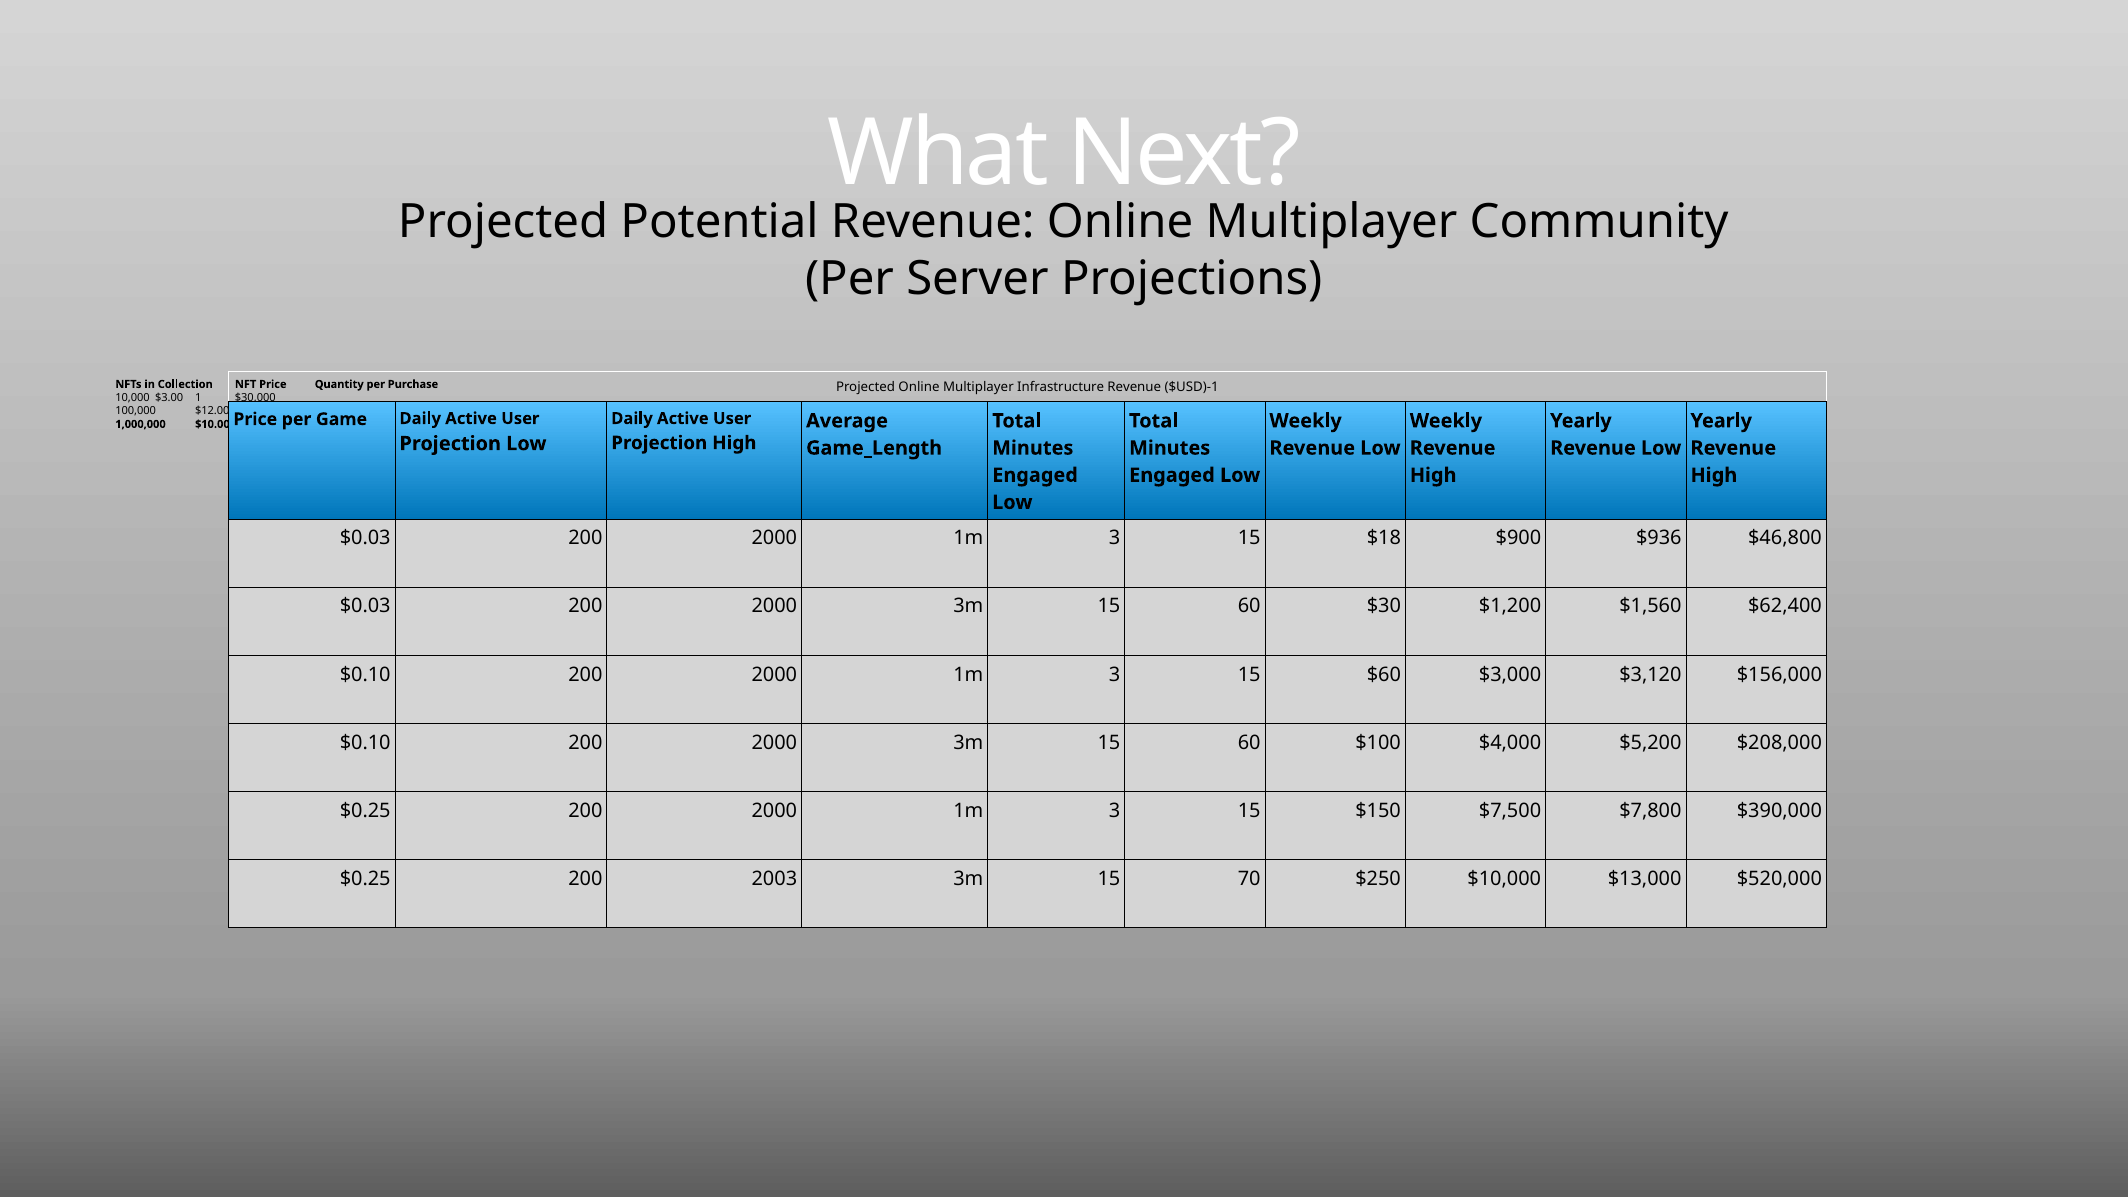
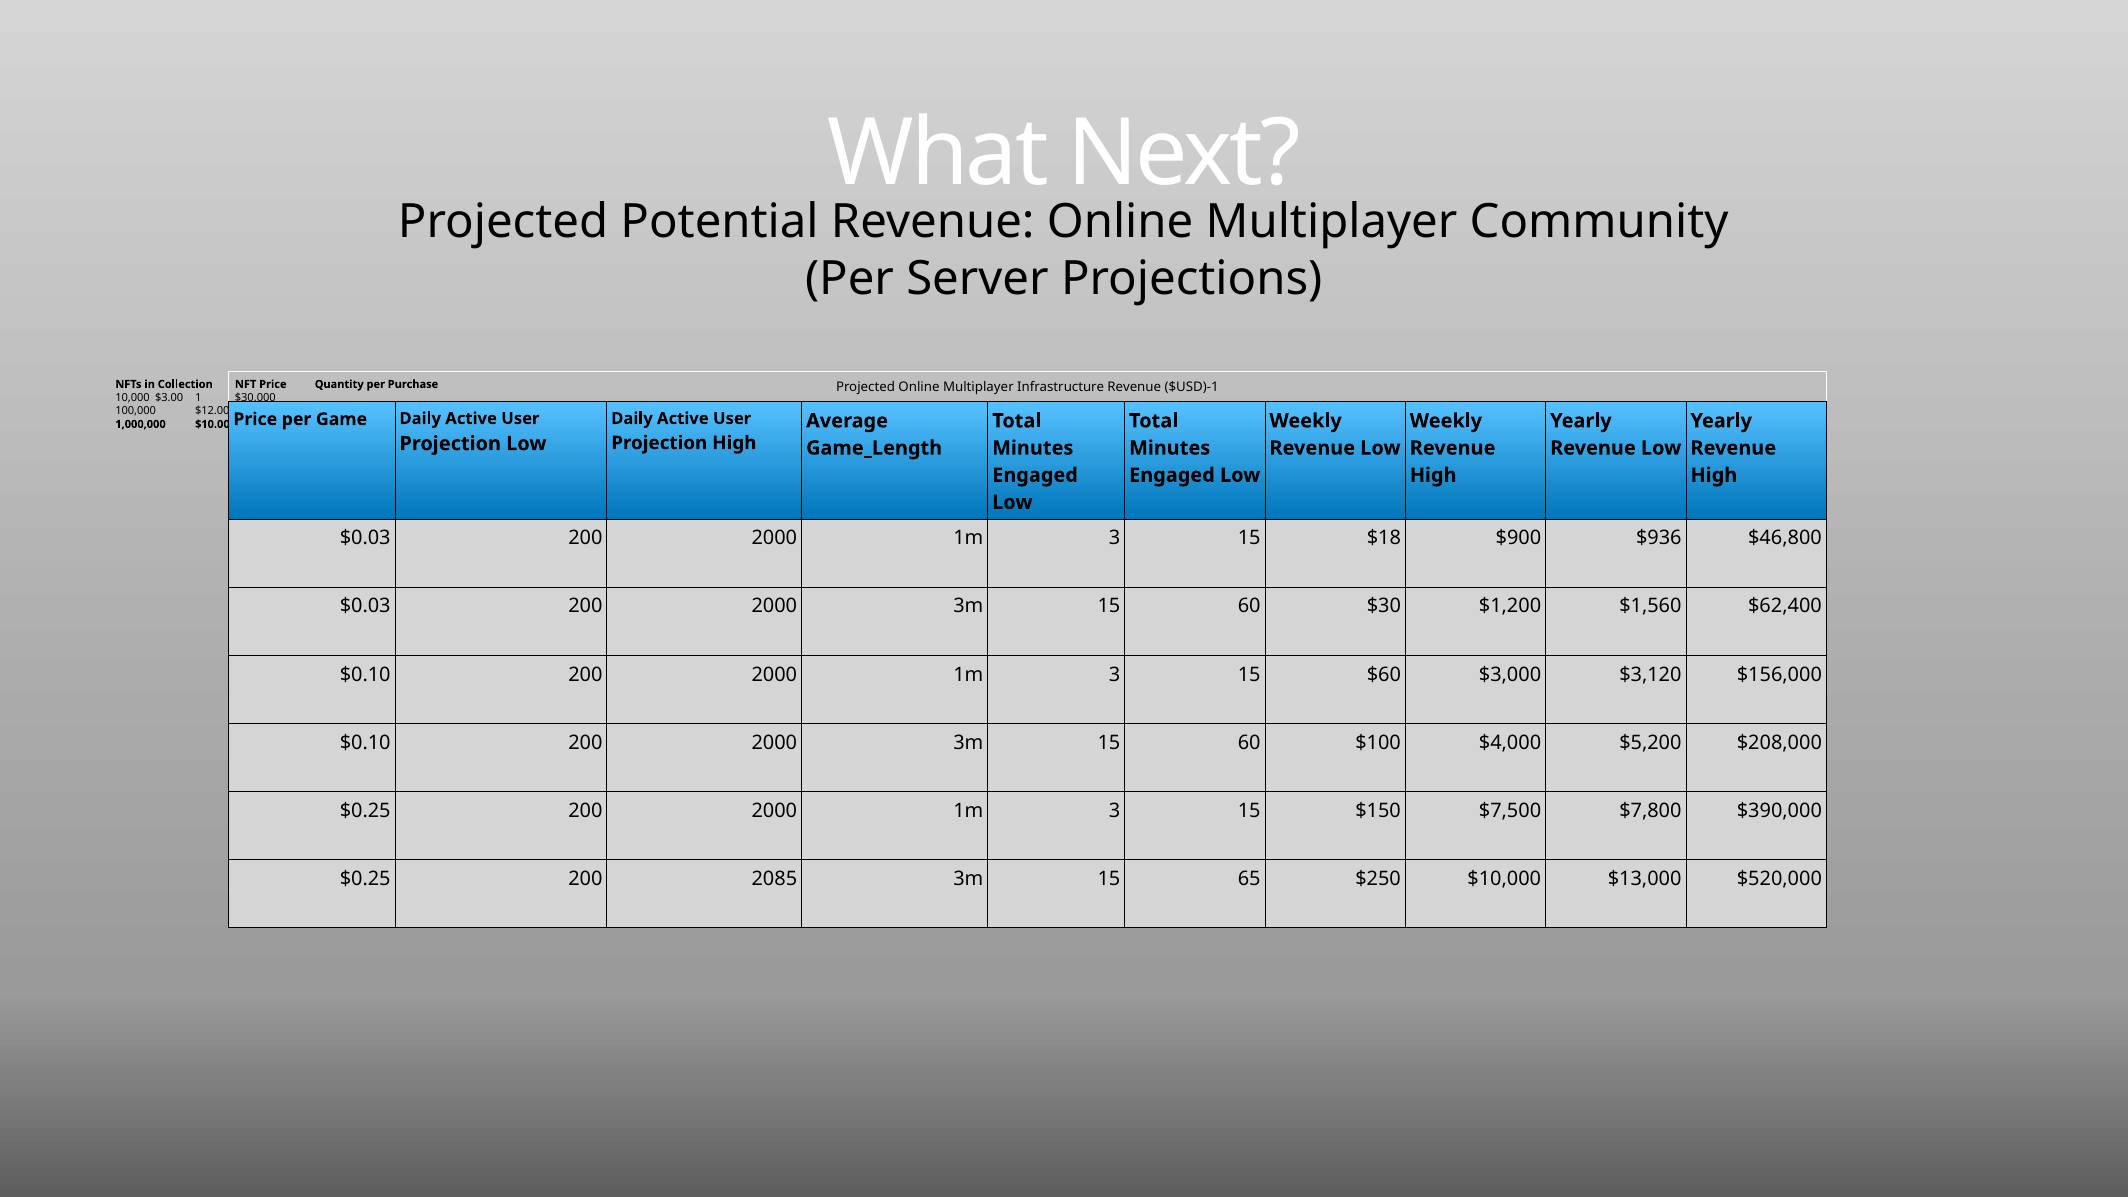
2003: 2003 -> 2085 (774, 879)
70: 70 -> 65 (1249, 879)
